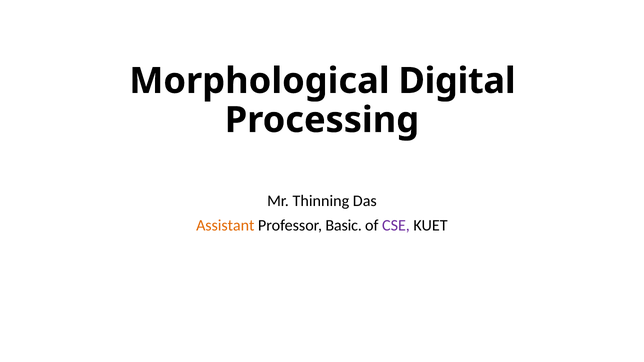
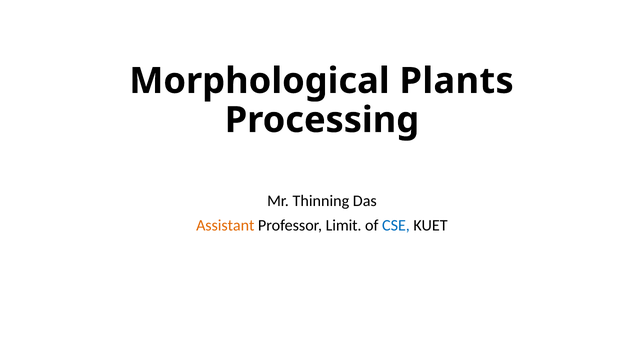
Digital: Digital -> Plants (457, 81)
Basic: Basic -> Limit (344, 225)
CSE colour: purple -> blue (396, 225)
